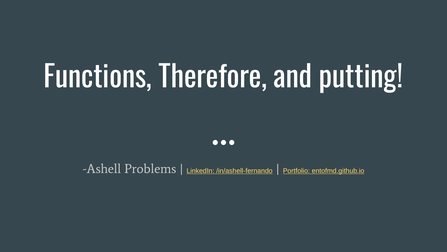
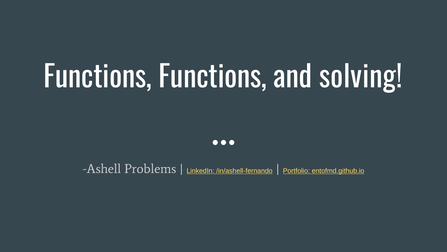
Functions Therefore: Therefore -> Functions (213, 77)
putting: putting -> solving (361, 77)
